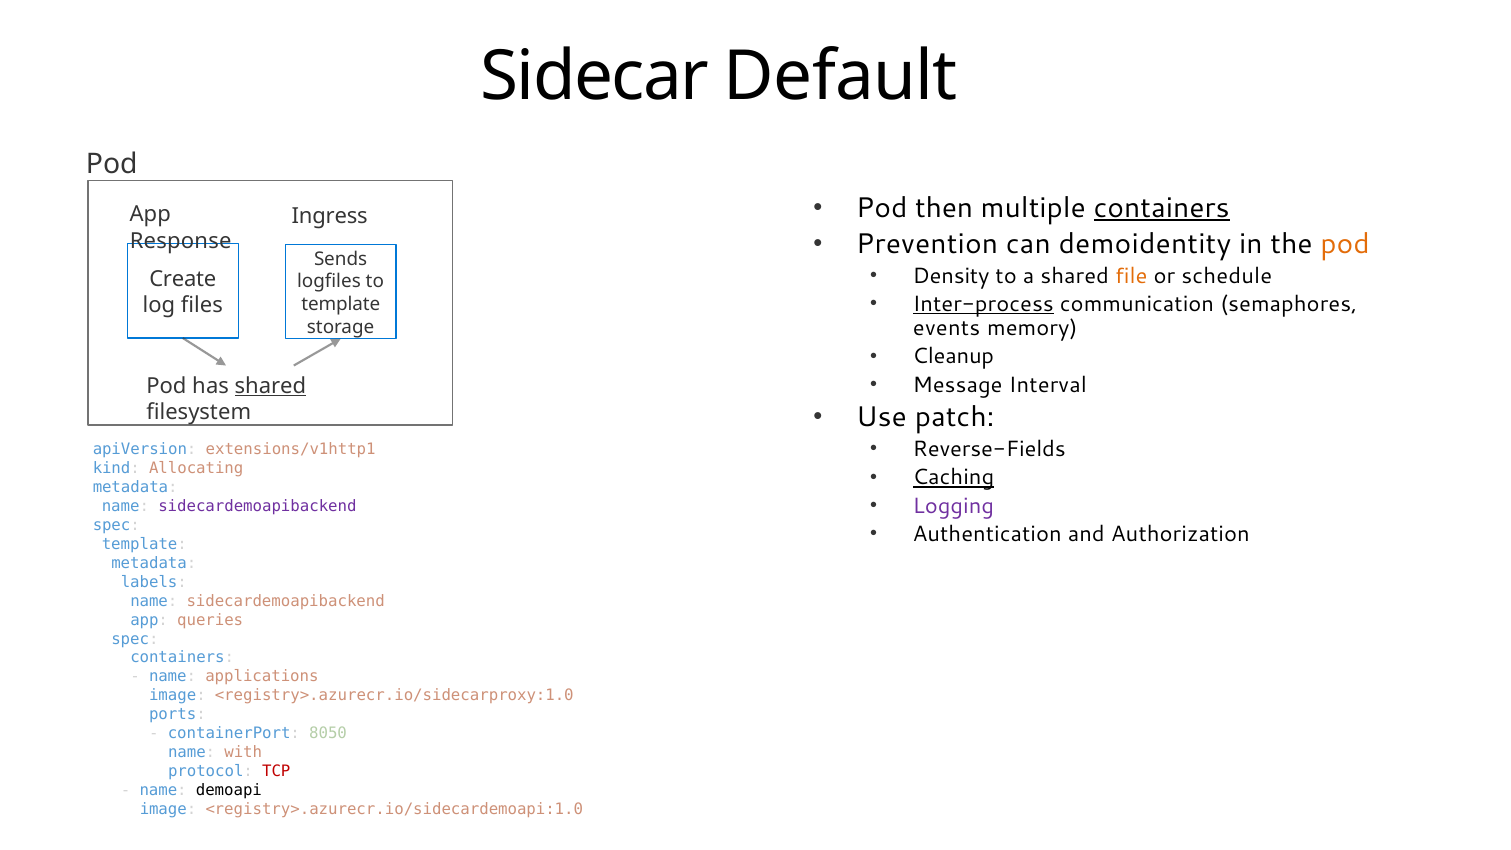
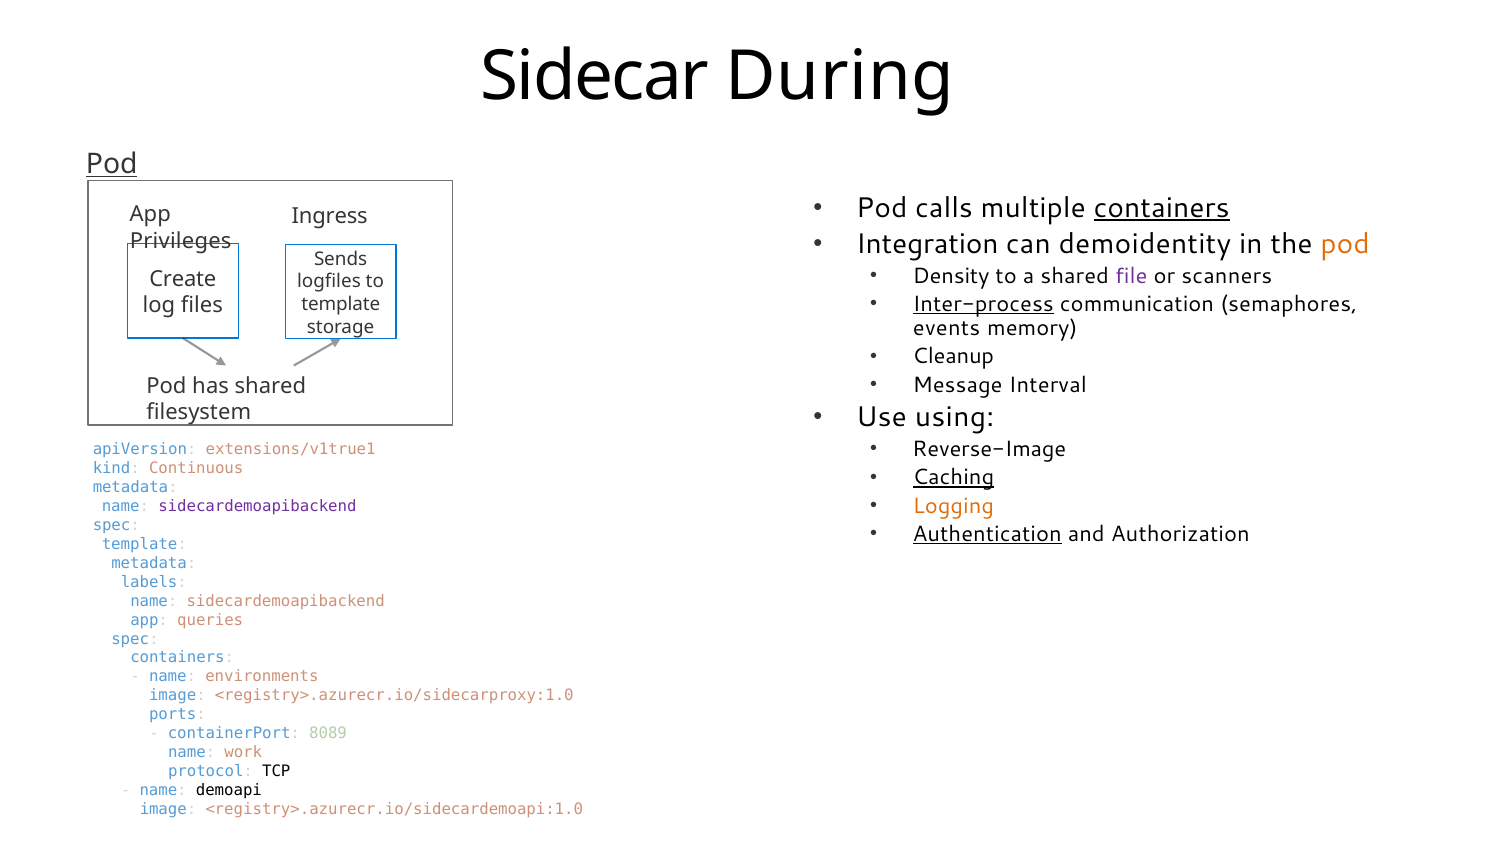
Default: Default -> During (840, 76)
Pod underline: none -> present (112, 164)
then: then -> calls (944, 208)
Prevention: Prevention -> Integration (927, 244)
Response: Response -> Privileges (181, 241)
file colour: orange -> purple (1131, 276)
schedule: schedule -> scanners (1227, 276)
shared underline: present -> none (270, 386)
patch: patch -> using (955, 418)
Reverse-Fields: Reverse-Fields -> Reverse-Image (989, 449)
extensions/v1http1: extensions/v1http1 -> extensions/v1true1 (291, 450)
Allocating: Allocating -> Continuous (196, 469)
Logging colour: purple -> orange (953, 506)
Authentication underline: none -> present (987, 534)
applications: applications -> environments (262, 677)
8050: 8050 -> 8089 (328, 733)
with: with -> work (243, 752)
TCP colour: red -> black (276, 771)
